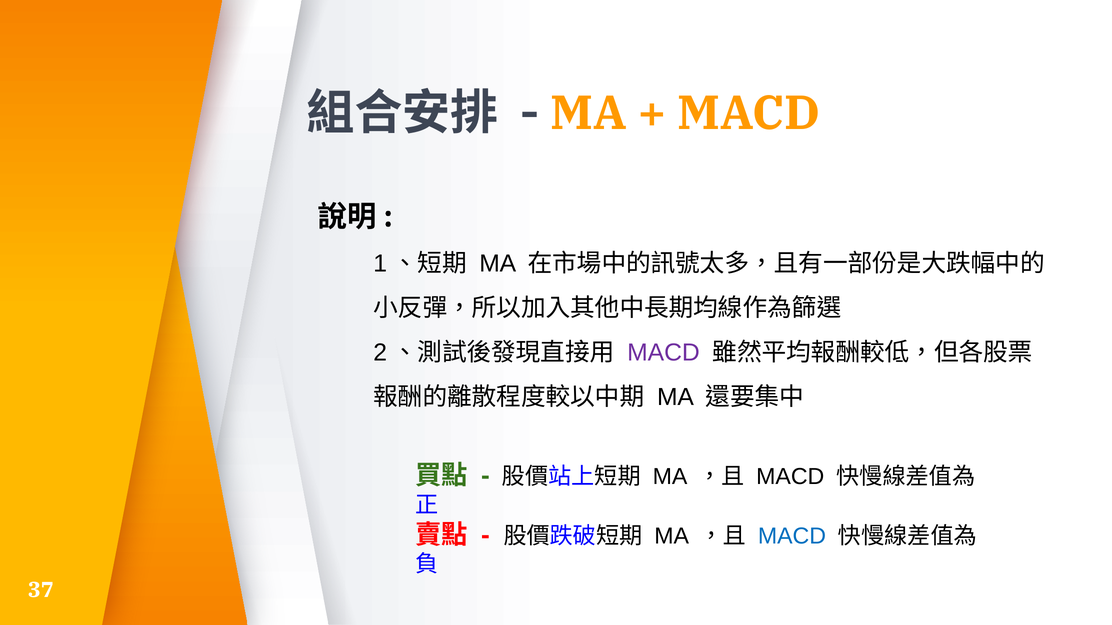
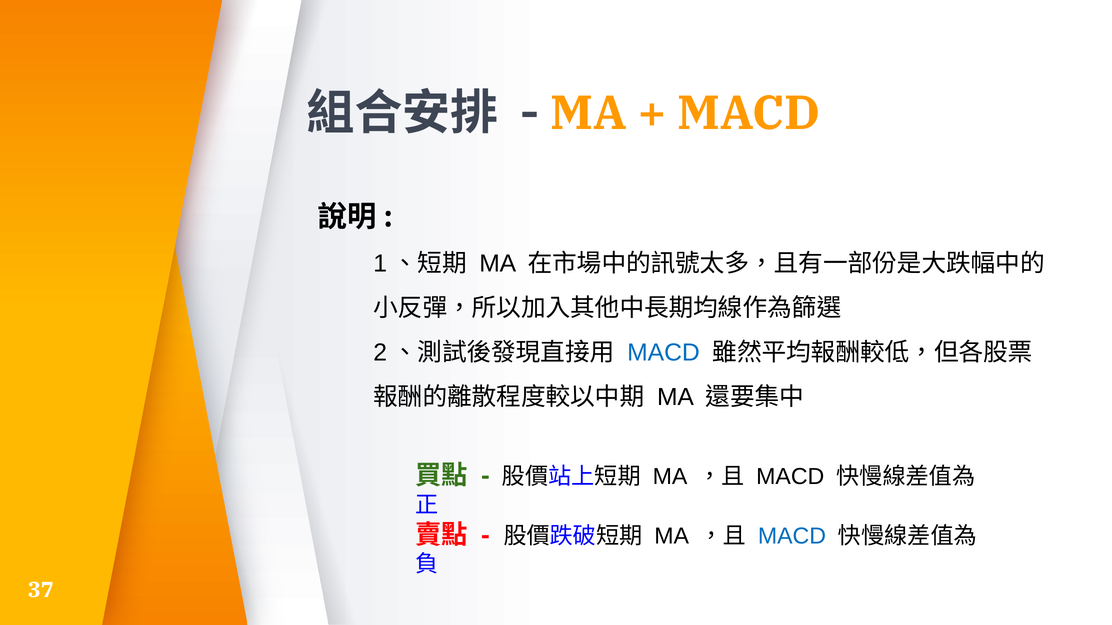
MACD colour: purple -> blue (663, 353)
